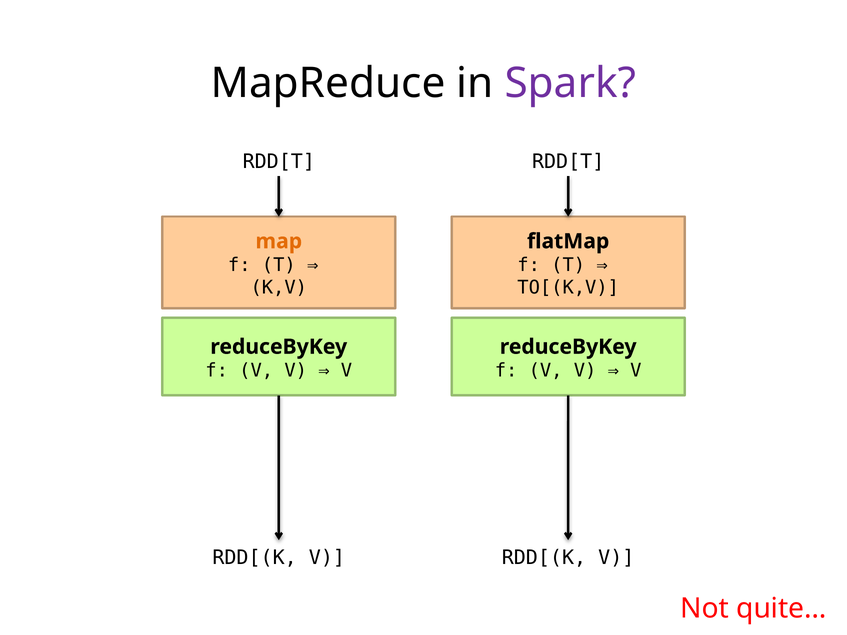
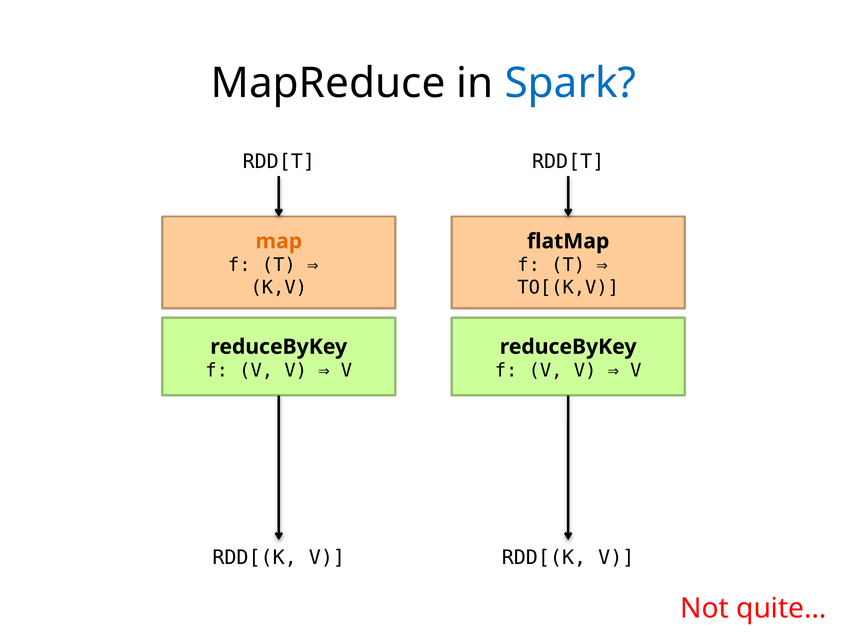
Spark colour: purple -> blue (570, 83)
